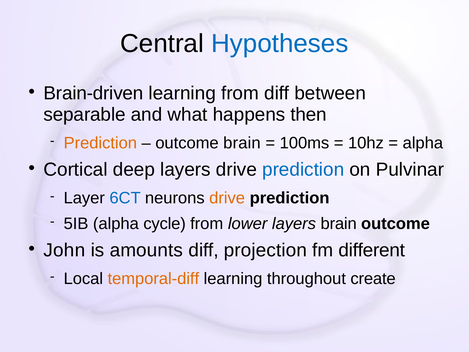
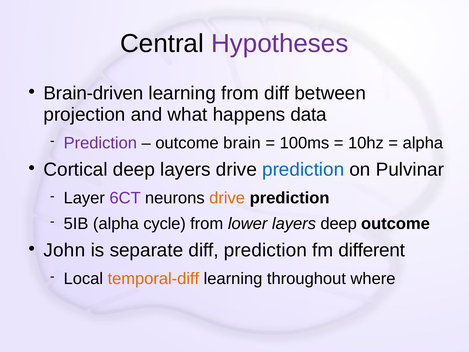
Hypotheses colour: blue -> purple (280, 44)
separable: separable -> projection (85, 115)
then: then -> data (309, 115)
Prediction colour: orange -> purple (100, 143)
6CT colour: blue -> purple (125, 198)
layers brain: brain -> deep (339, 224)
amounts: amounts -> separate (146, 250)
diff projection: projection -> prediction (265, 250)
create: create -> where (373, 279)
